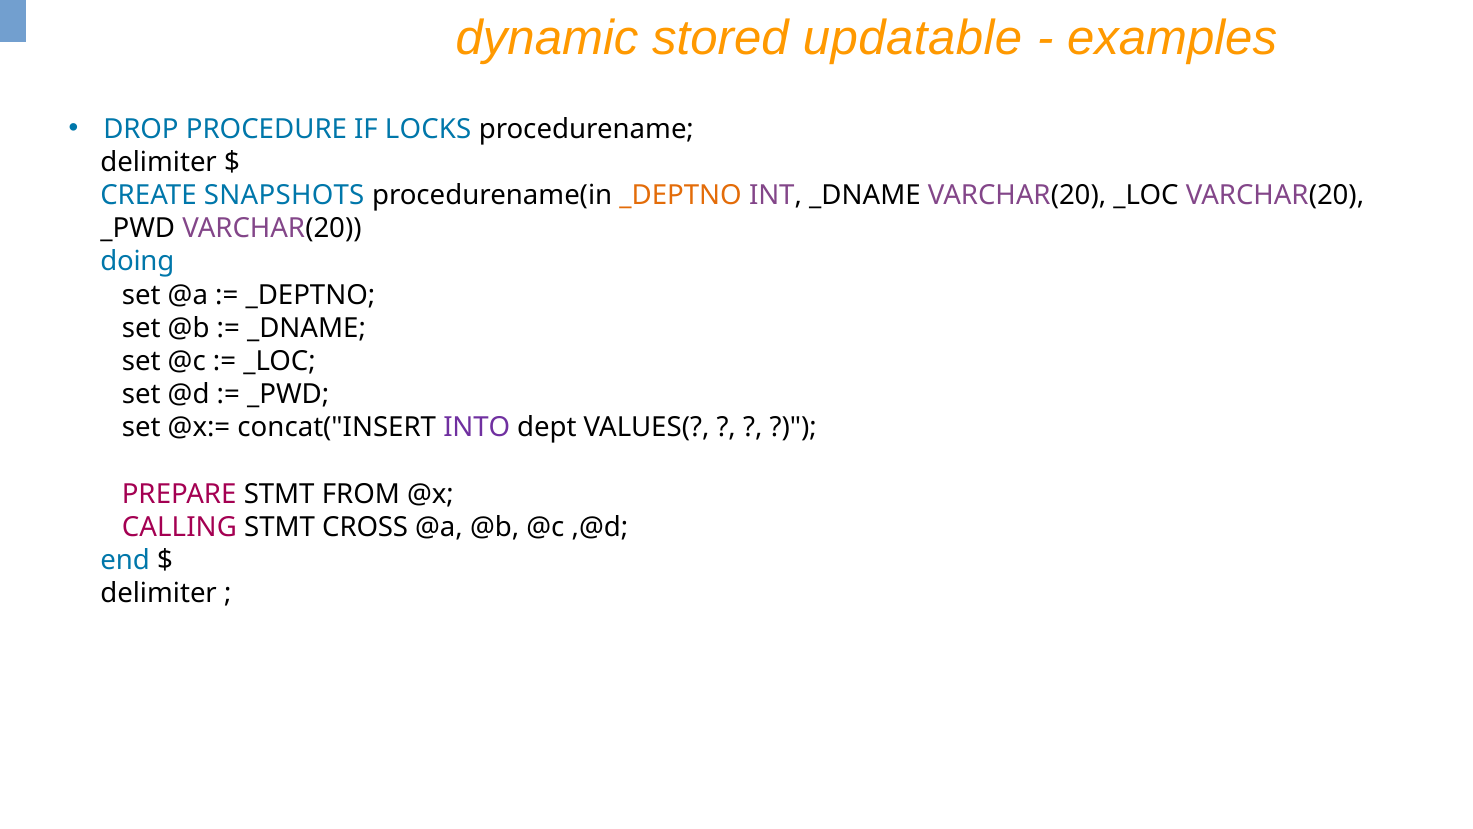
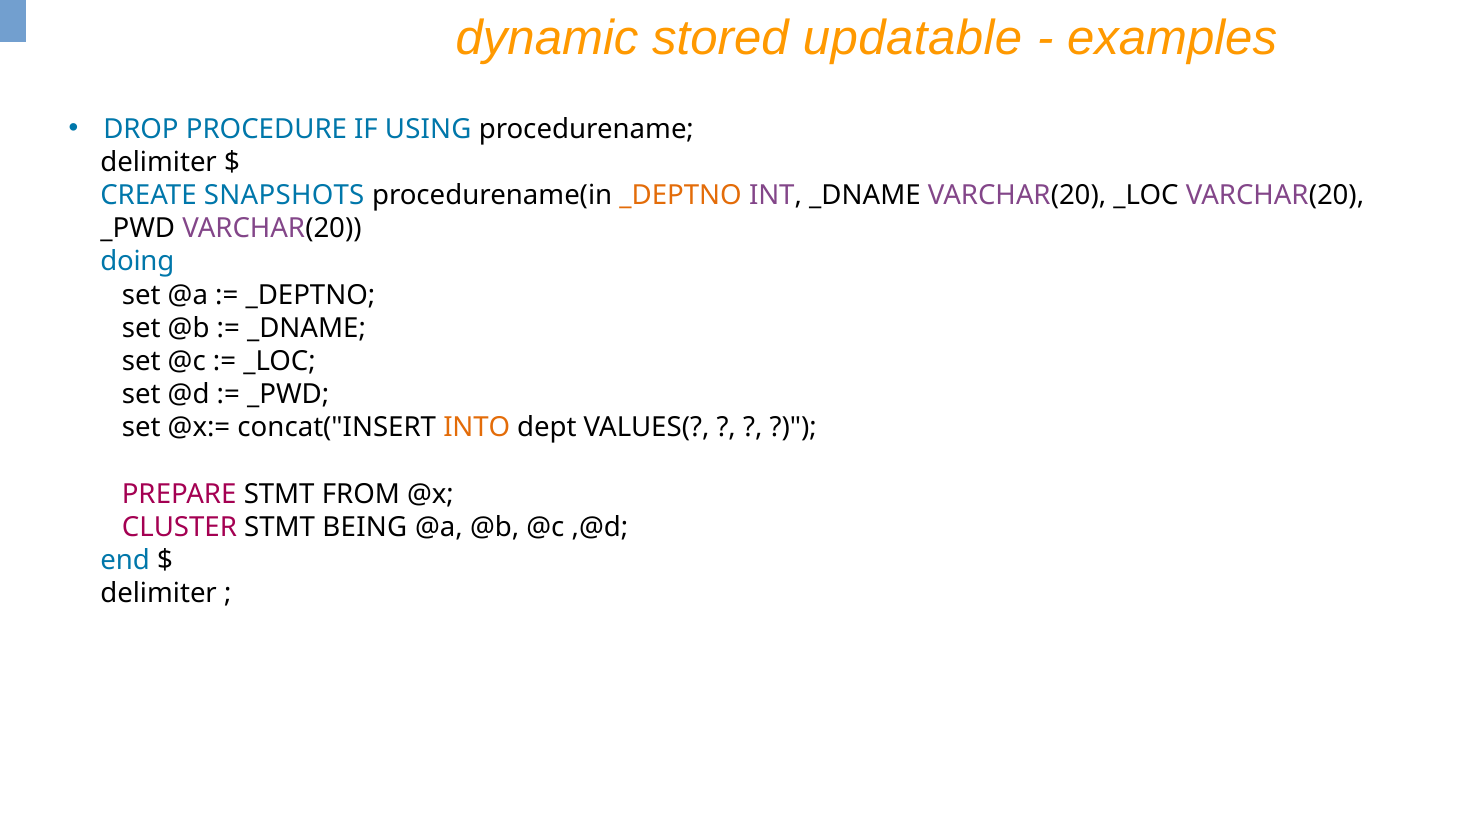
LOCKS: LOCKS -> USING (428, 129)
INTO colour: purple -> orange (477, 427)
CALLING: CALLING -> CLUSTER (179, 527)
CROSS: CROSS -> BEING (365, 527)
